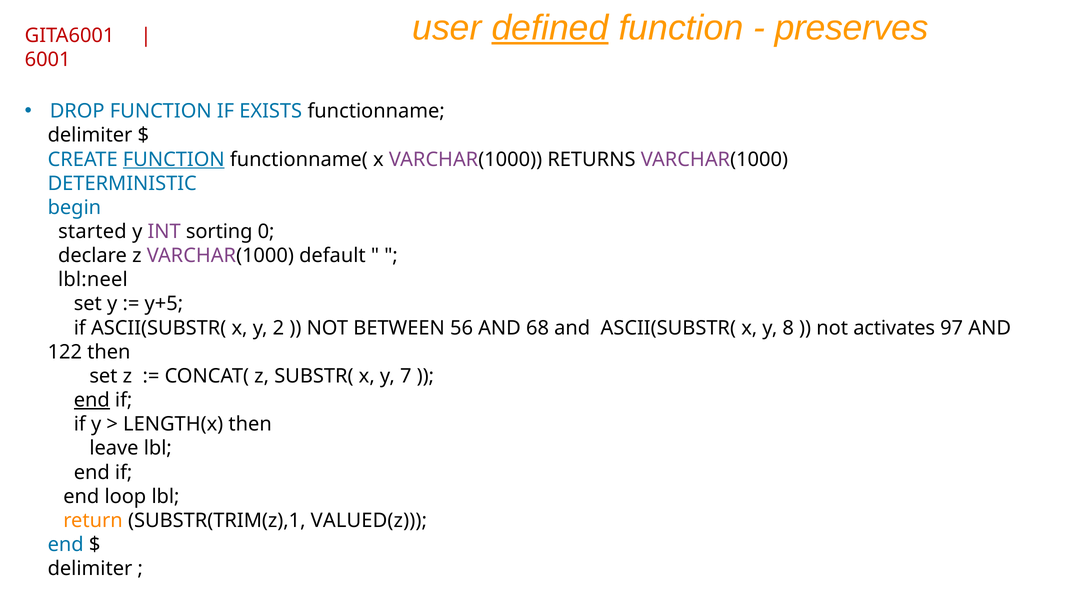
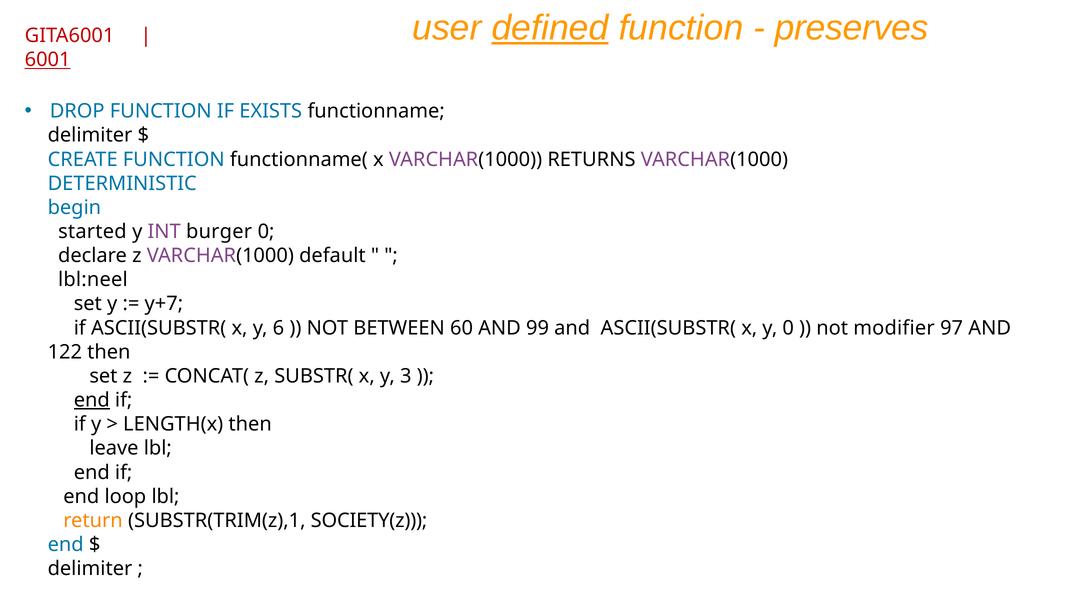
6001 underline: none -> present (48, 60)
FUNCTION underline: present -> none (174, 159)
sorting: sorting -> burger (219, 232)
y+5: y+5 -> y+7 (164, 304)
2: 2 -> 6 (278, 328)
56: 56 -> 60 (462, 328)
68: 68 -> 99 (538, 328)
y 8: 8 -> 0 (788, 328)
activates: activates -> modifier (894, 328)
7: 7 -> 3 (406, 376)
VALUED(z: VALUED(z -> SOCIETY(z (369, 520)
